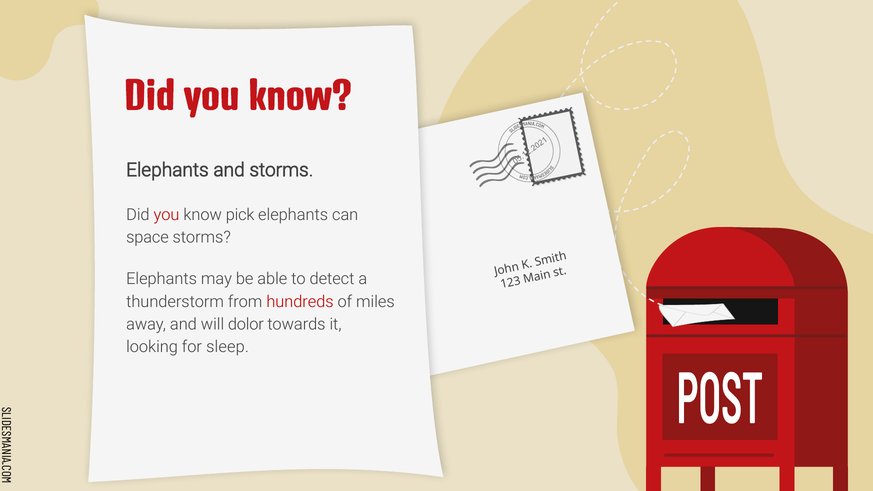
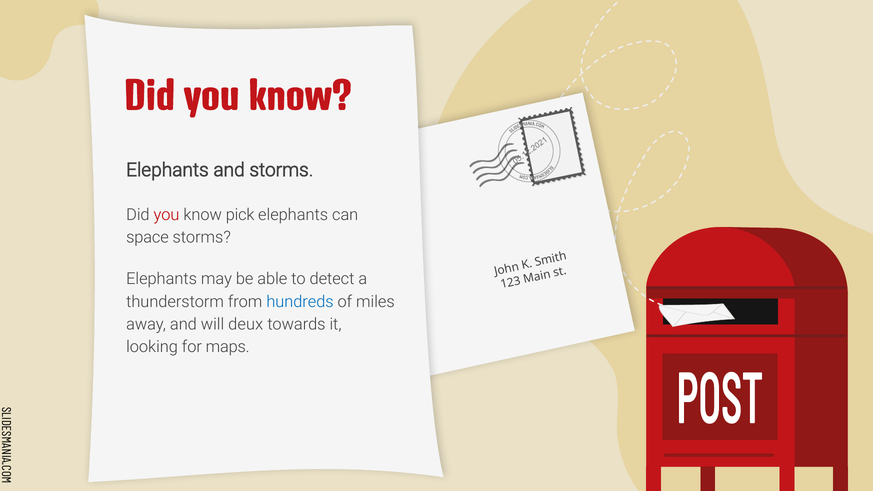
hundreds colour: red -> blue (300, 302)
dolor: dolor -> deux (246, 324)
sleep: sleep -> maps (228, 347)
